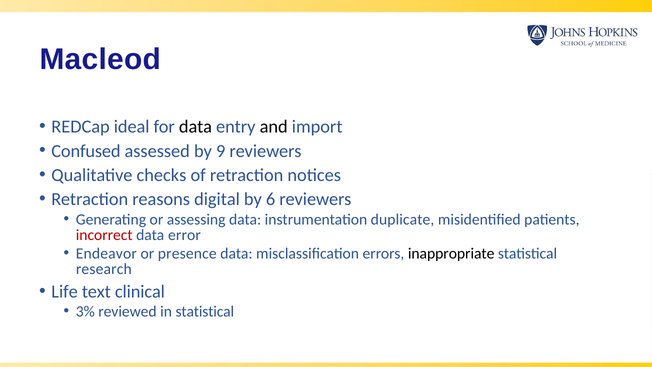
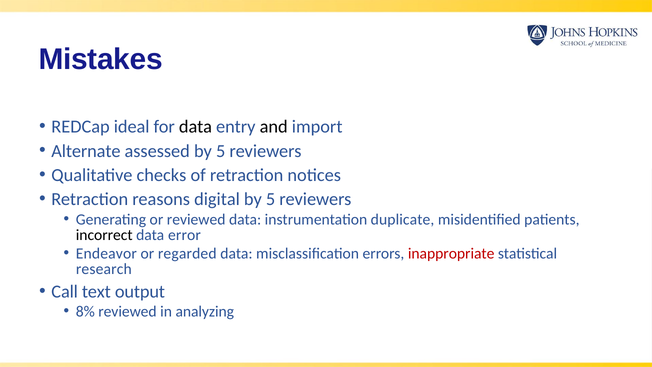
Macleod: Macleod -> Mistakes (101, 59)
Confused: Confused -> Alternate (86, 151)
assessed by 9: 9 -> 5 (221, 151)
6: 6 -> 5 (271, 199)
or assessing: assessing -> reviewed (196, 219)
incorrect colour: red -> black (104, 235)
presence: presence -> regarded (187, 253)
inappropriate colour: black -> red (451, 253)
Life: Life -> Call (65, 292)
clinical: clinical -> output (140, 292)
3%: 3% -> 8% (85, 312)
in statistical: statistical -> analyzing (205, 312)
